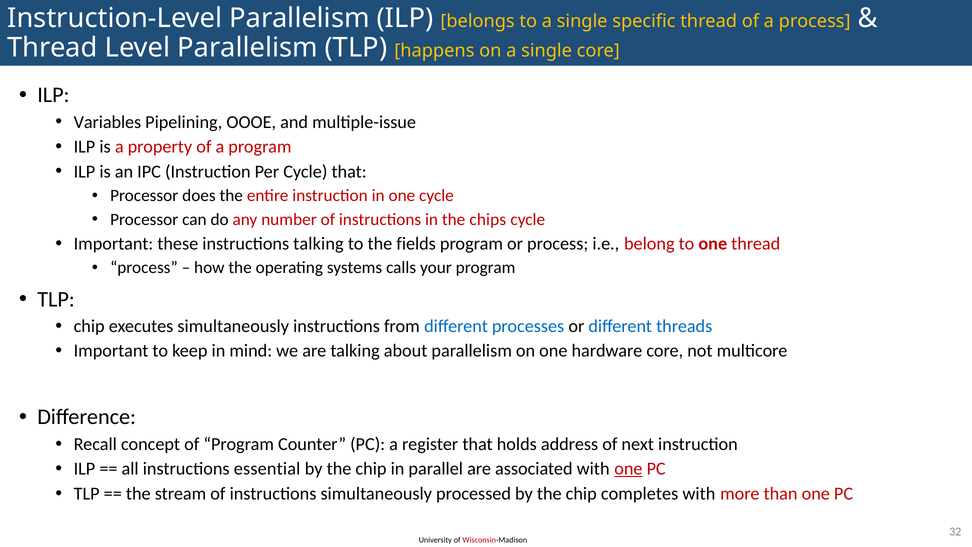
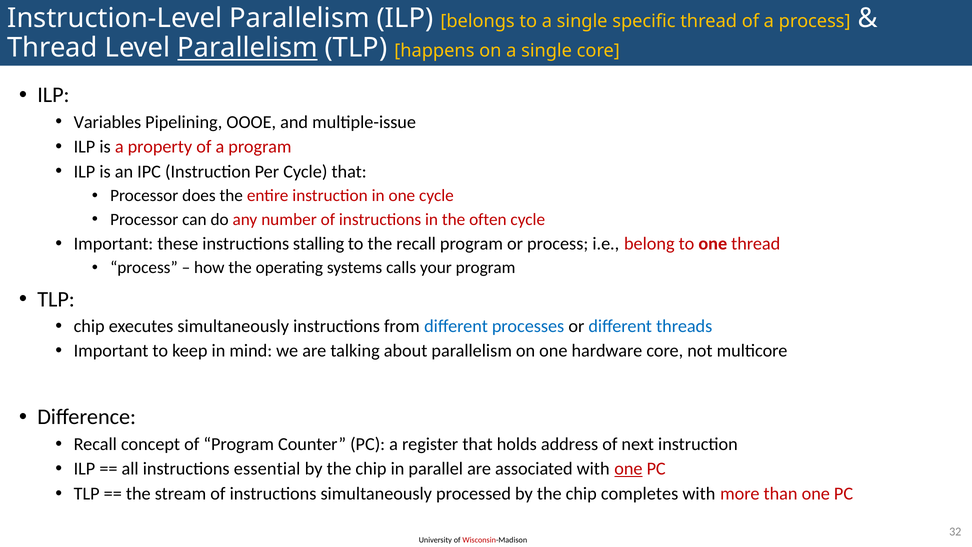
Parallelism underline: none -> present (248, 48)
chips: chips -> often (488, 219)
instructions talking: talking -> stalling (319, 243)
the fields: fields -> recall (416, 243)
